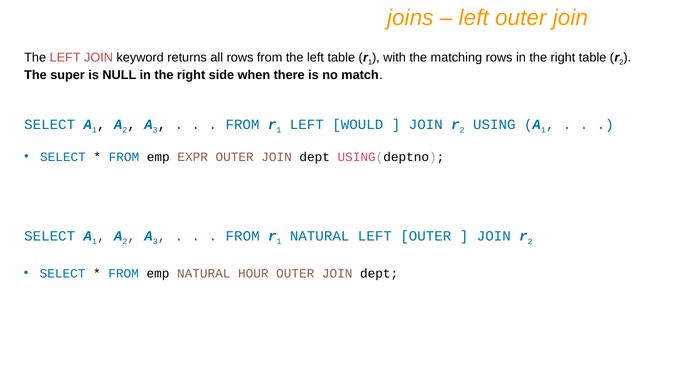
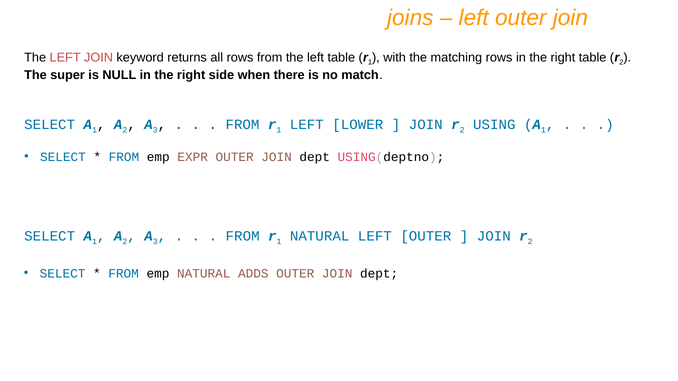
WOULD: WOULD -> LOWER (358, 125)
HOUR: HOUR -> ADDS (253, 274)
